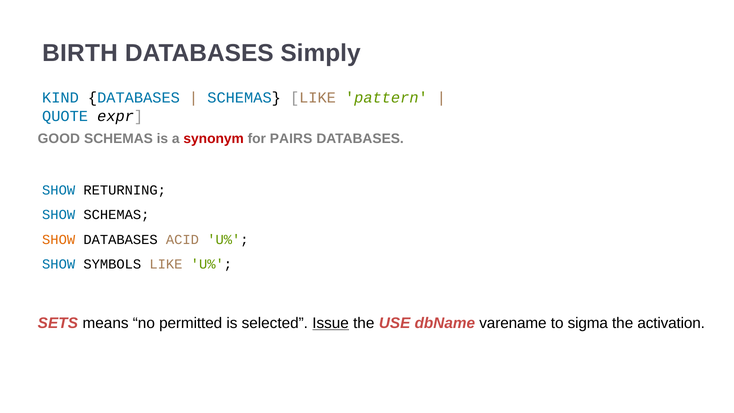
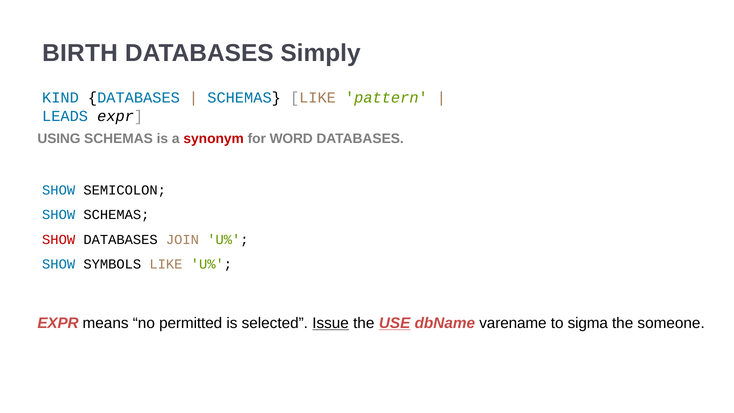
QUOTE: QUOTE -> LEADS (65, 116)
GOOD: GOOD -> USING (59, 139)
PAIRS: PAIRS -> WORD (291, 139)
RETURNING: RETURNING -> SEMICOLON (125, 190)
SHOW colour: orange -> red (59, 239)
ACID: ACID -> JOIN (182, 239)
SETS: SETS -> EXPR (58, 323)
USE underline: none -> present (395, 323)
activation: activation -> someone (671, 323)
